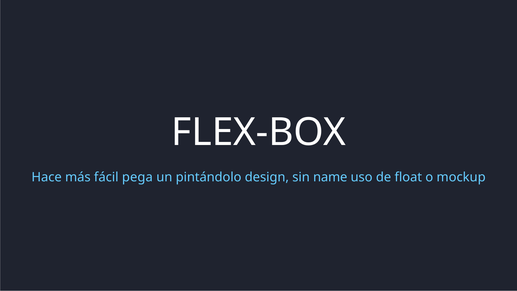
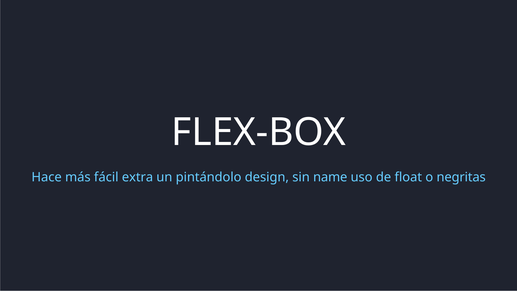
pega: pega -> extra (137, 177)
mockup: mockup -> negritas (461, 177)
